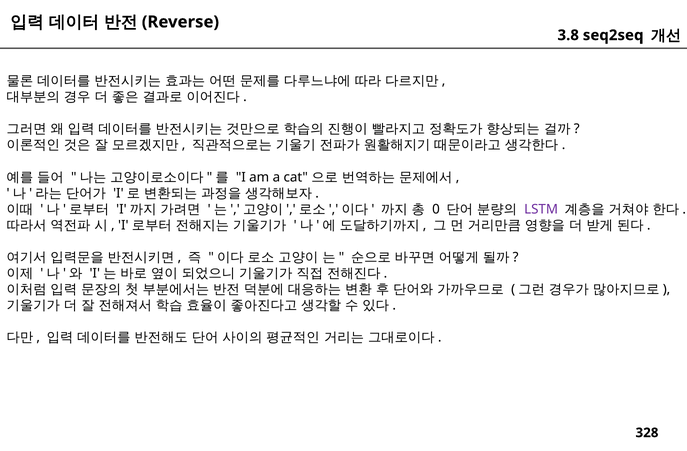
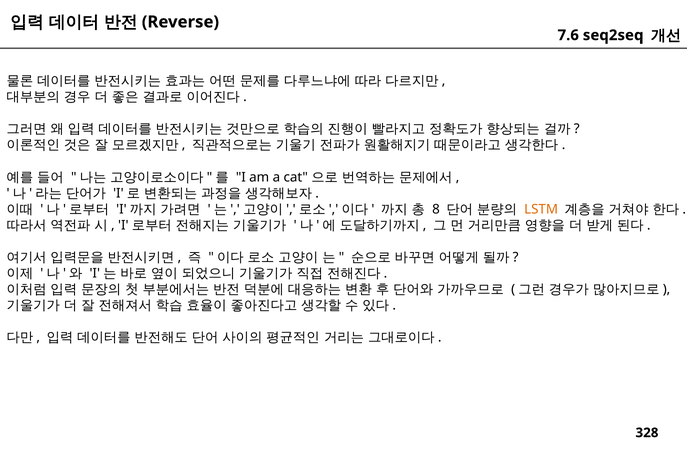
3.8: 3.8 -> 7.6 (568, 35)
0: 0 -> 8 (436, 209)
LSTM colour: purple -> orange (541, 209)
